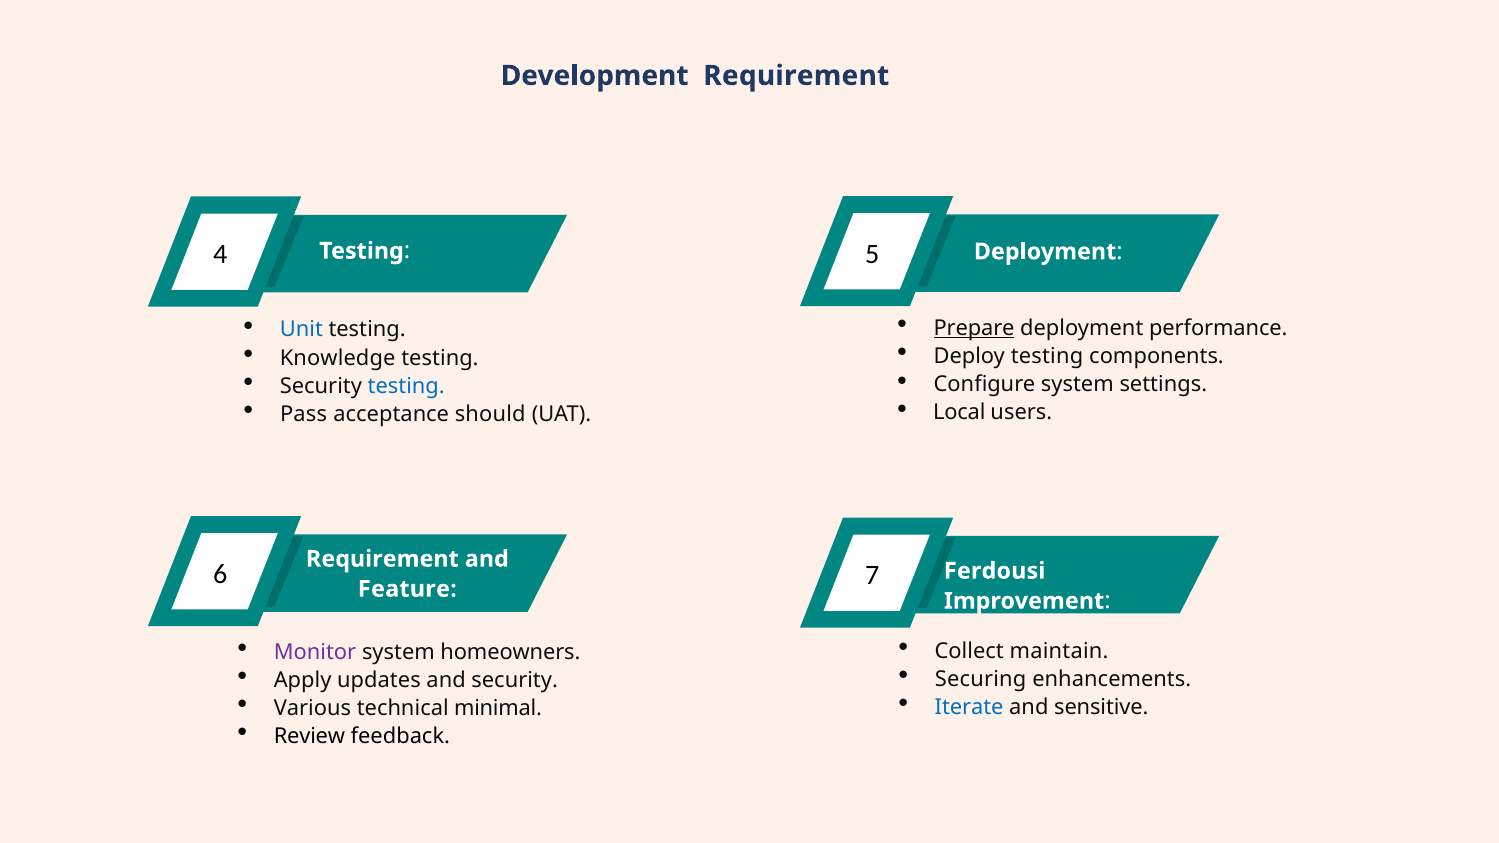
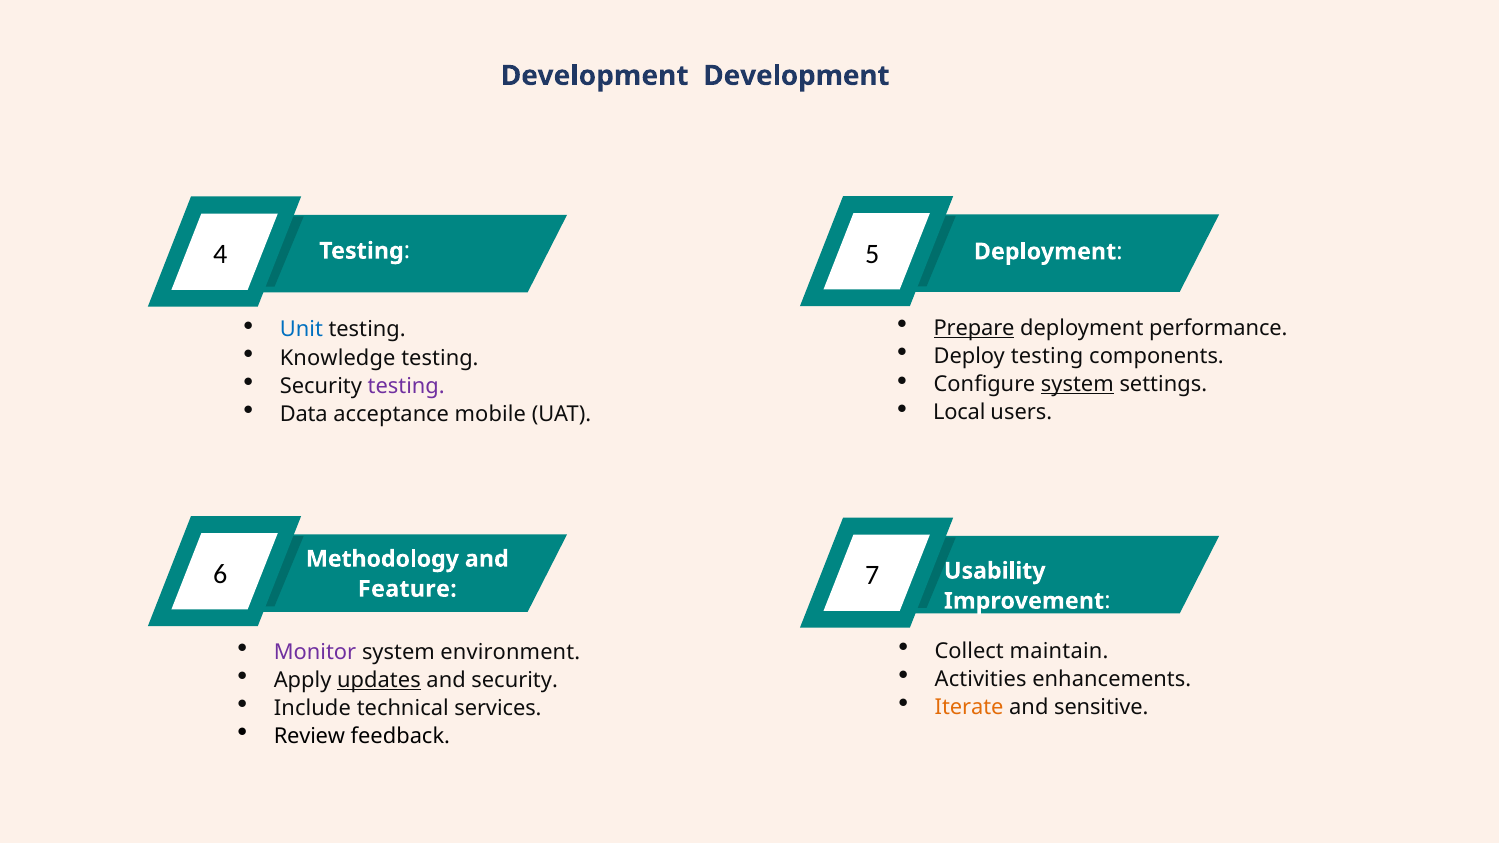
Development Requirement: Requirement -> Development (796, 76)
system underline: none -> present (1077, 384)
testing colour: blue -> purple (406, 386)
Pass: Pass -> Data (304, 414)
should: should -> mobile (490, 414)
Requirement: Requirement -> Methodology (382, 559)
Ferdousi: Ferdousi -> Usability (995, 571)
homeowners: homeowners -> environment (510, 652)
Securing: Securing -> Activities (981, 679)
updates underline: none -> present (379, 680)
Iterate colour: blue -> orange (969, 707)
Various: Various -> Include (312, 708)
minimal: minimal -> services (498, 708)
